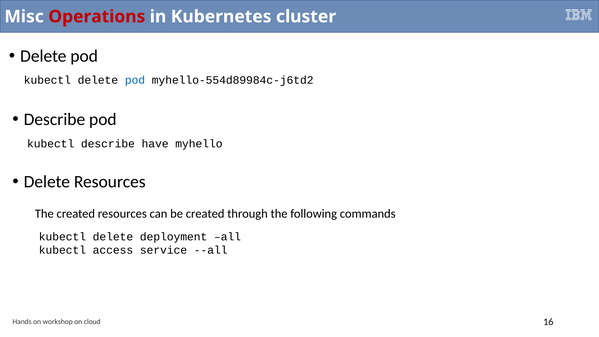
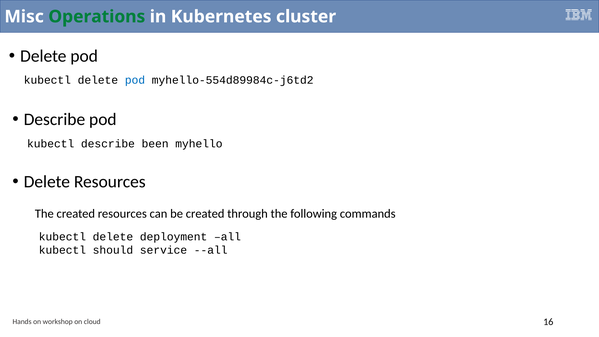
Operations colour: red -> green (97, 17)
have: have -> been (155, 144)
access: access -> should (113, 250)
